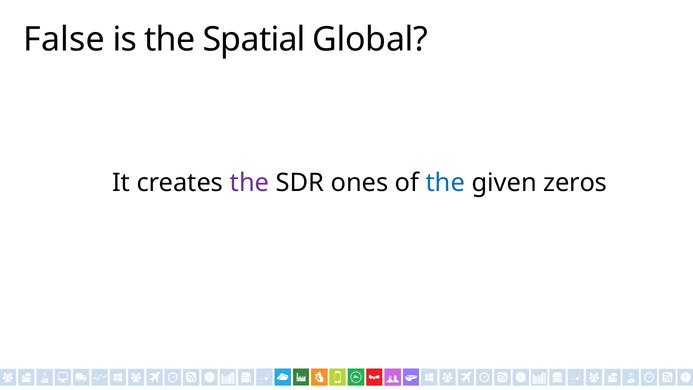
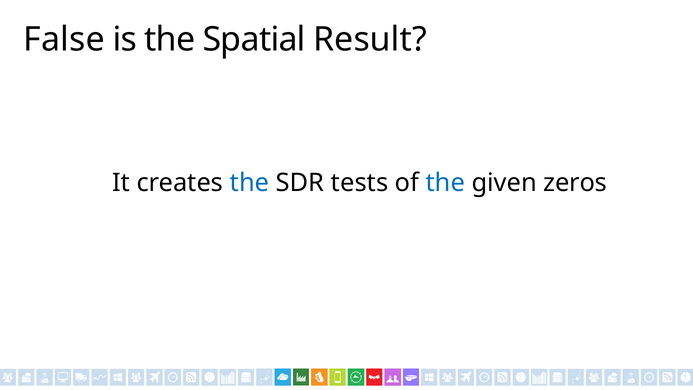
Global: Global -> Result (370, 40)
the colour: purple -> blue (249, 182)
ones: ones -> tests (360, 182)
